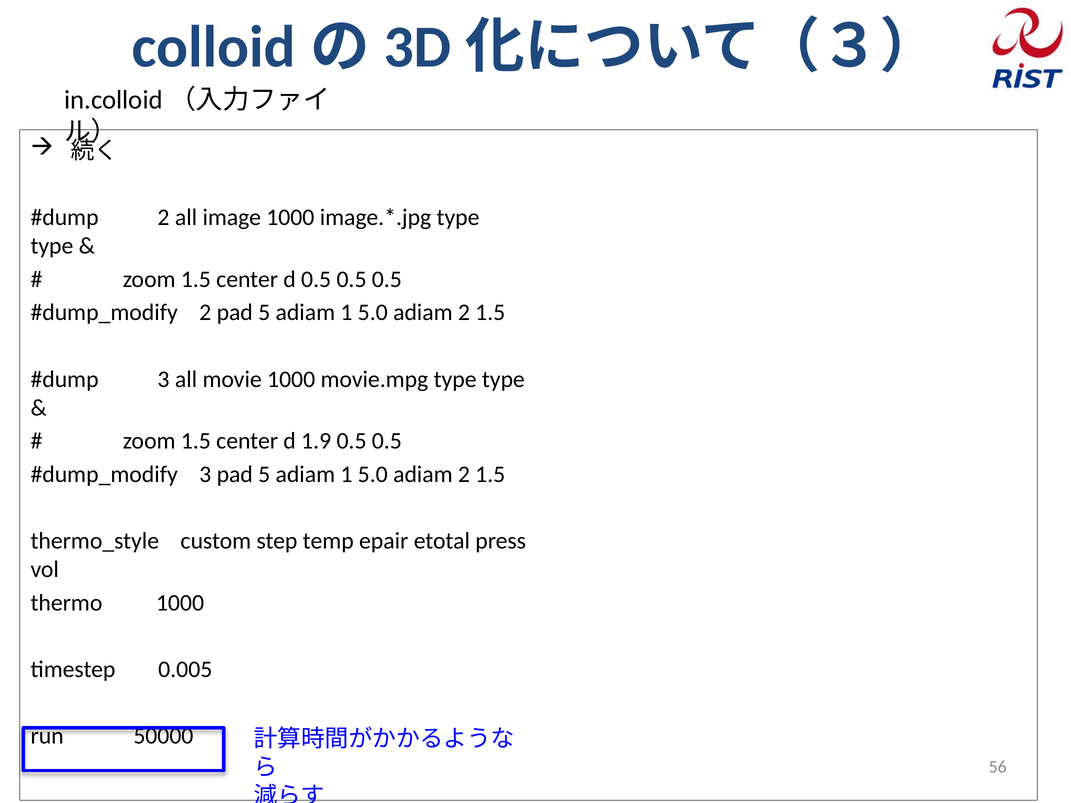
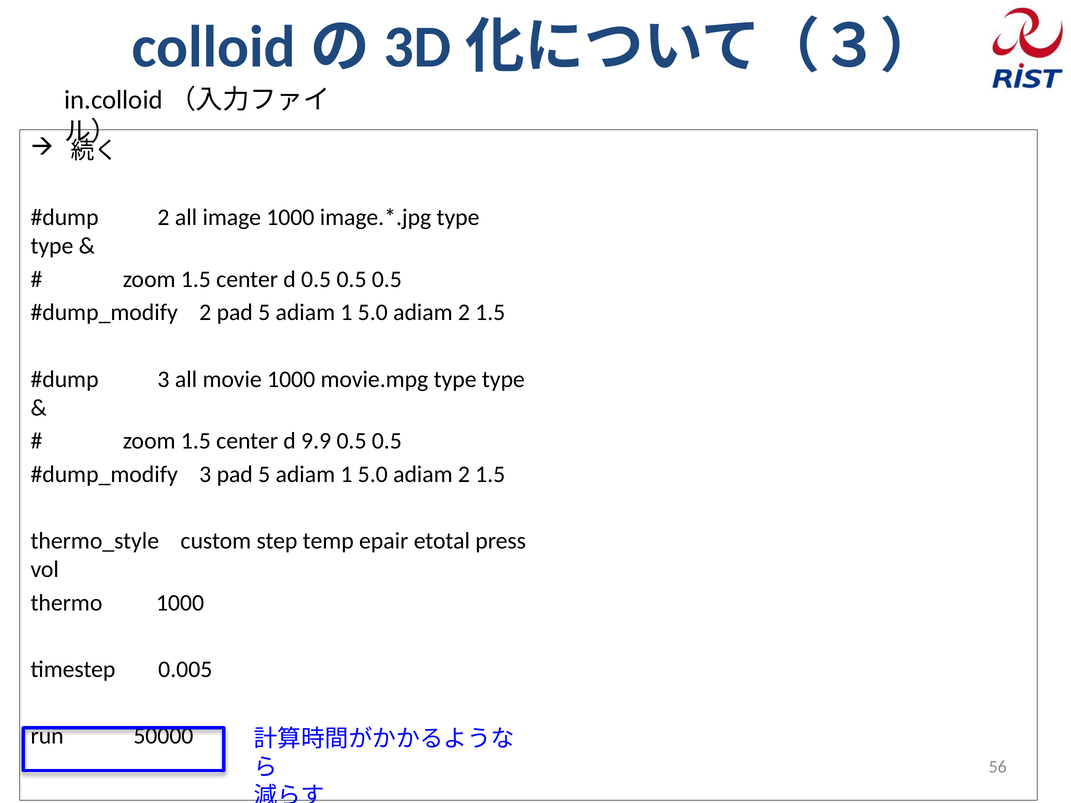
1.9: 1.9 -> 9.9 (316, 441)
